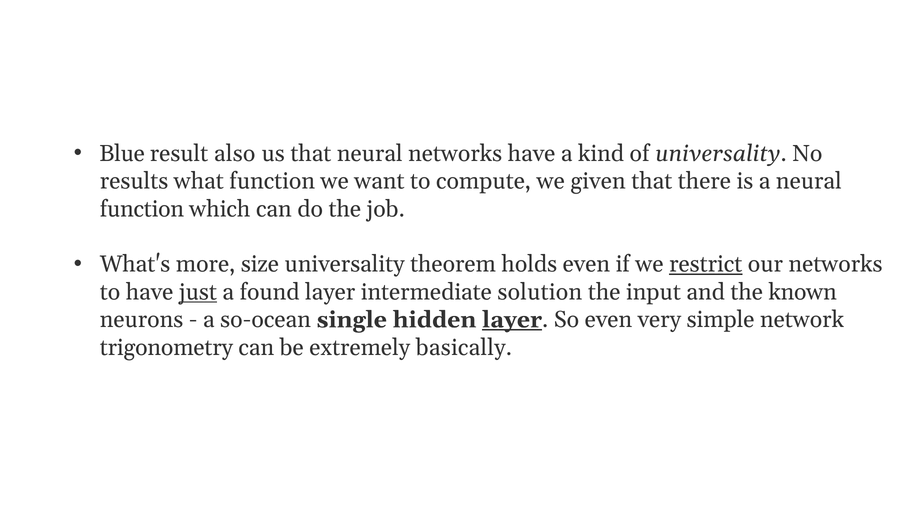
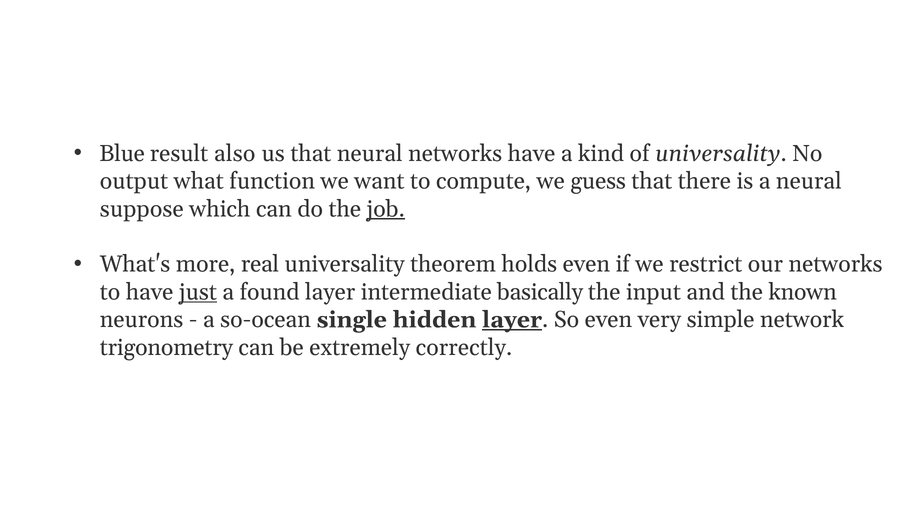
results: results -> output (134, 181)
given: given -> guess (598, 181)
function: function -> suppose (142, 209)
job underline: none -> present (386, 209)
size: size -> real (260, 264)
restrict underline: present -> none (706, 264)
solution: solution -> basically (540, 292)
basically: basically -> correctly (464, 348)
